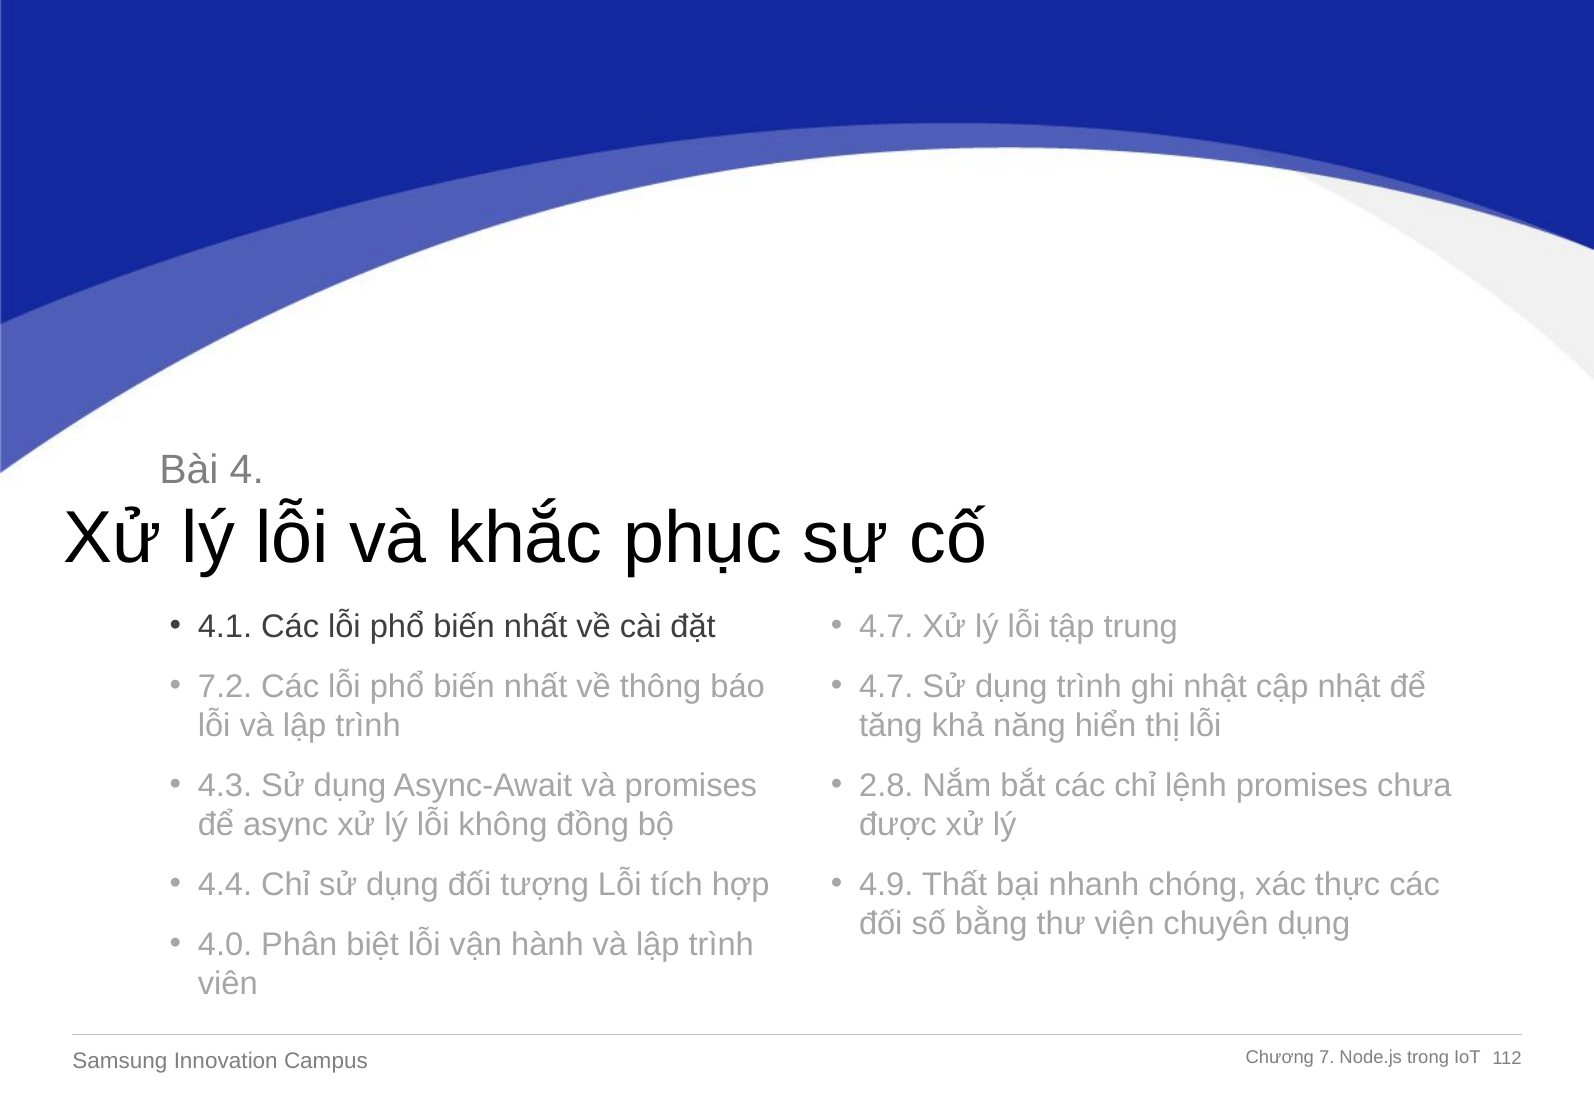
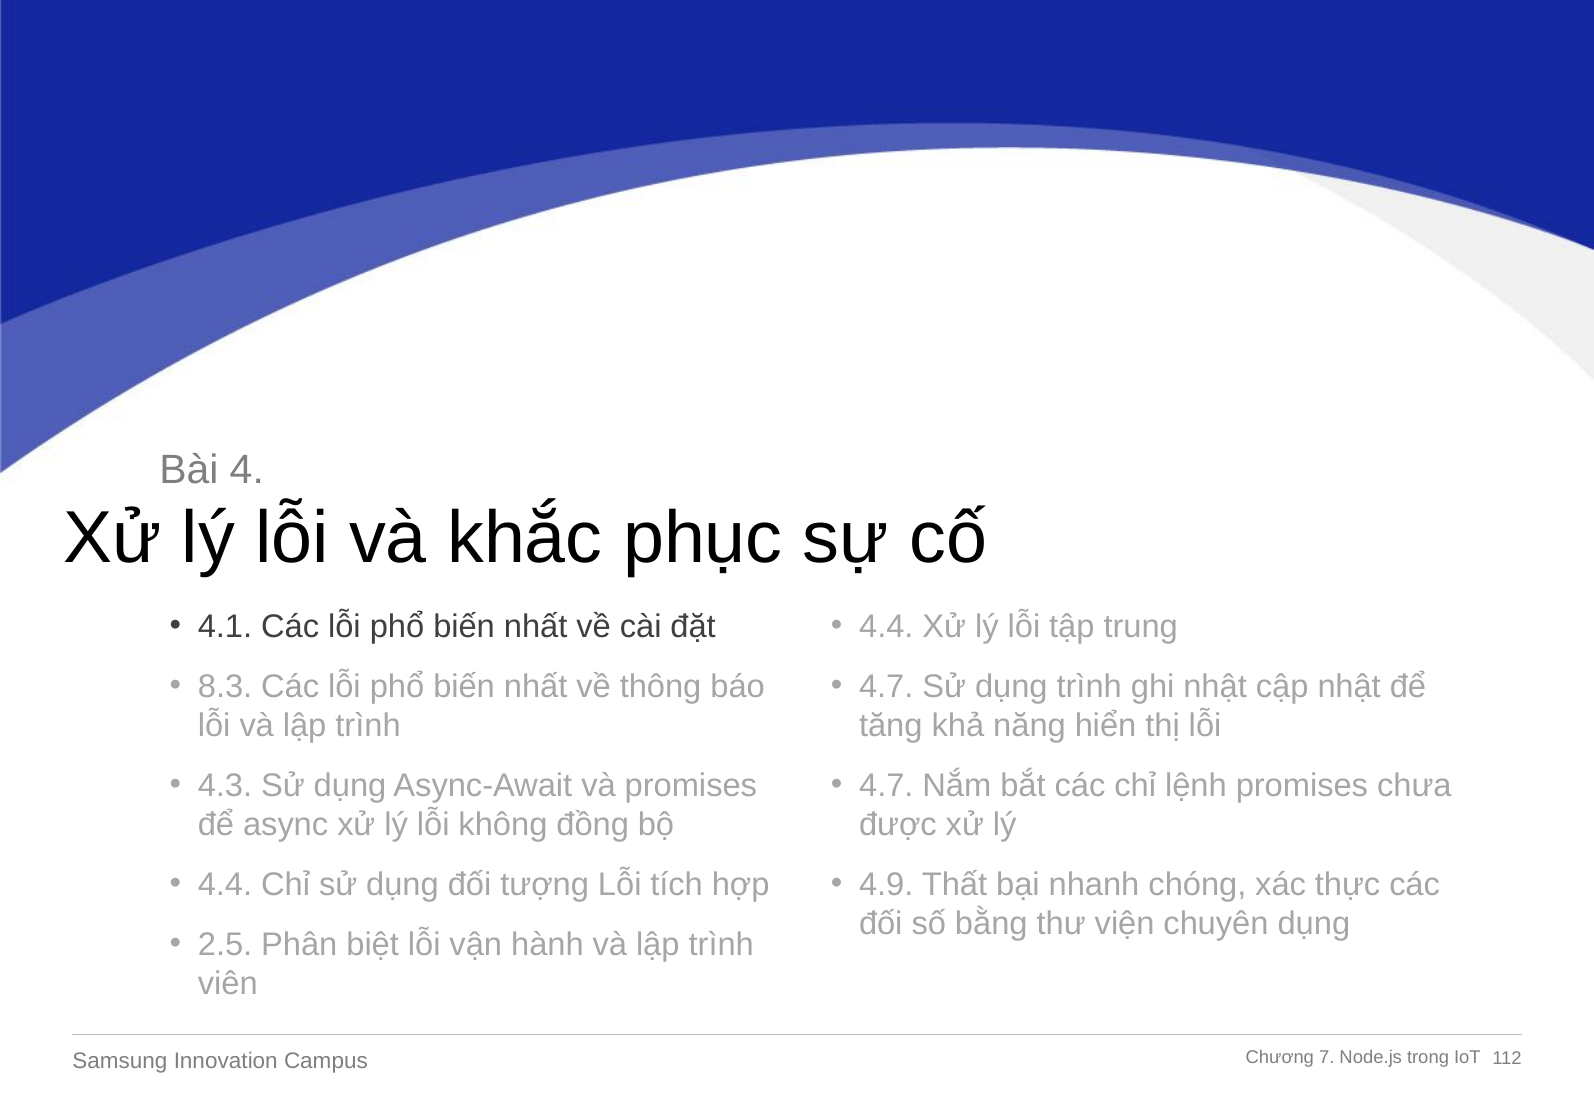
4.7: 4.7 -> 4.4 (886, 627)
7.2: 7.2 -> 8.3 (225, 687)
2.8: 2.8 -> 4.7 (886, 786)
4.0: 4.0 -> 2.5 (225, 944)
